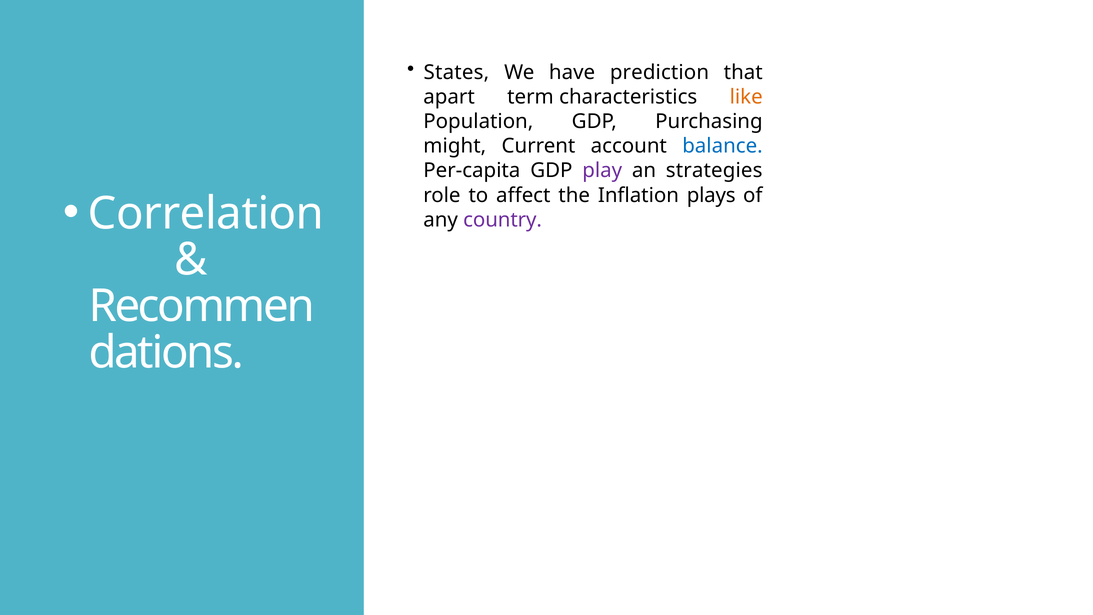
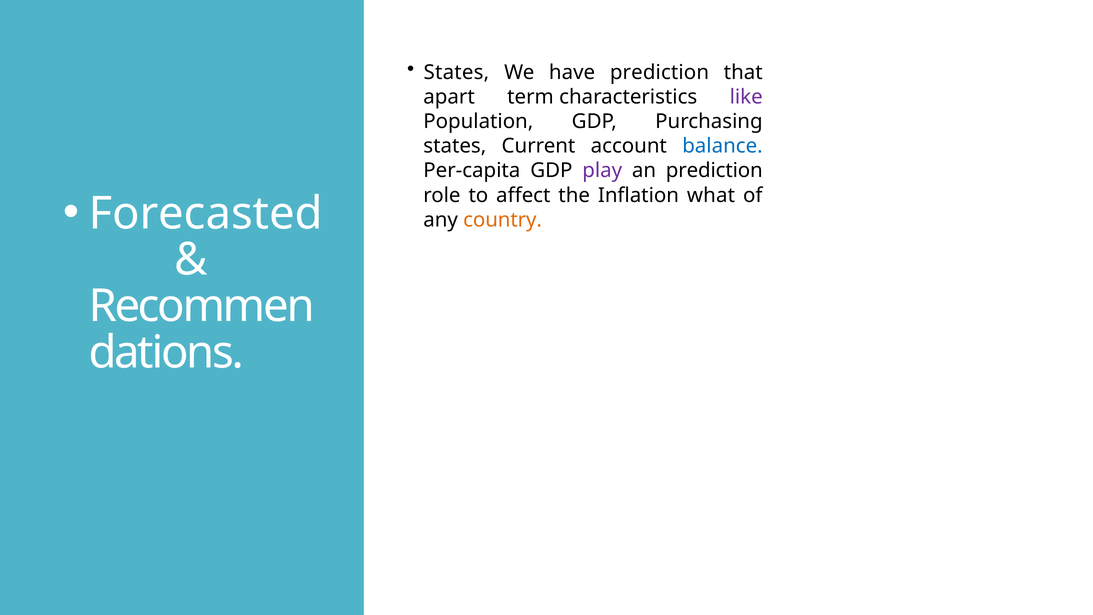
like colour: orange -> purple (746, 97)
might: might -> states (455, 146)
an strategies: strategies -> prediction (714, 171)
plays: plays -> what (711, 195)
Correlation: Correlation -> Forecasted (206, 213)
country colour: purple -> orange (503, 220)
